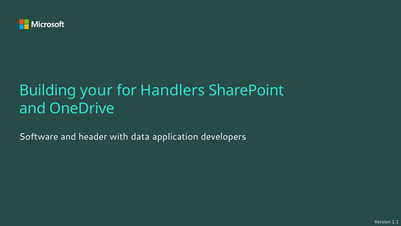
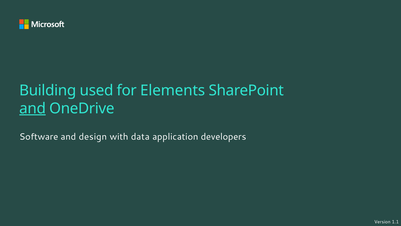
your: your -> used (97, 90)
Handlers: Handlers -> Elements (173, 90)
and underline: none -> present (33, 108)
header: header -> design (93, 136)
